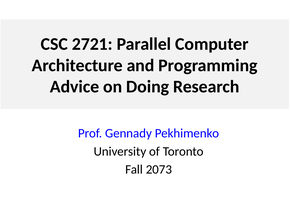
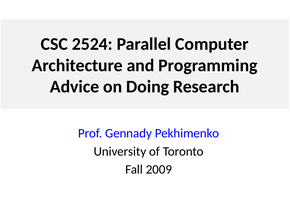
2721: 2721 -> 2524 (92, 44)
2073: 2073 -> 2009 (159, 169)
